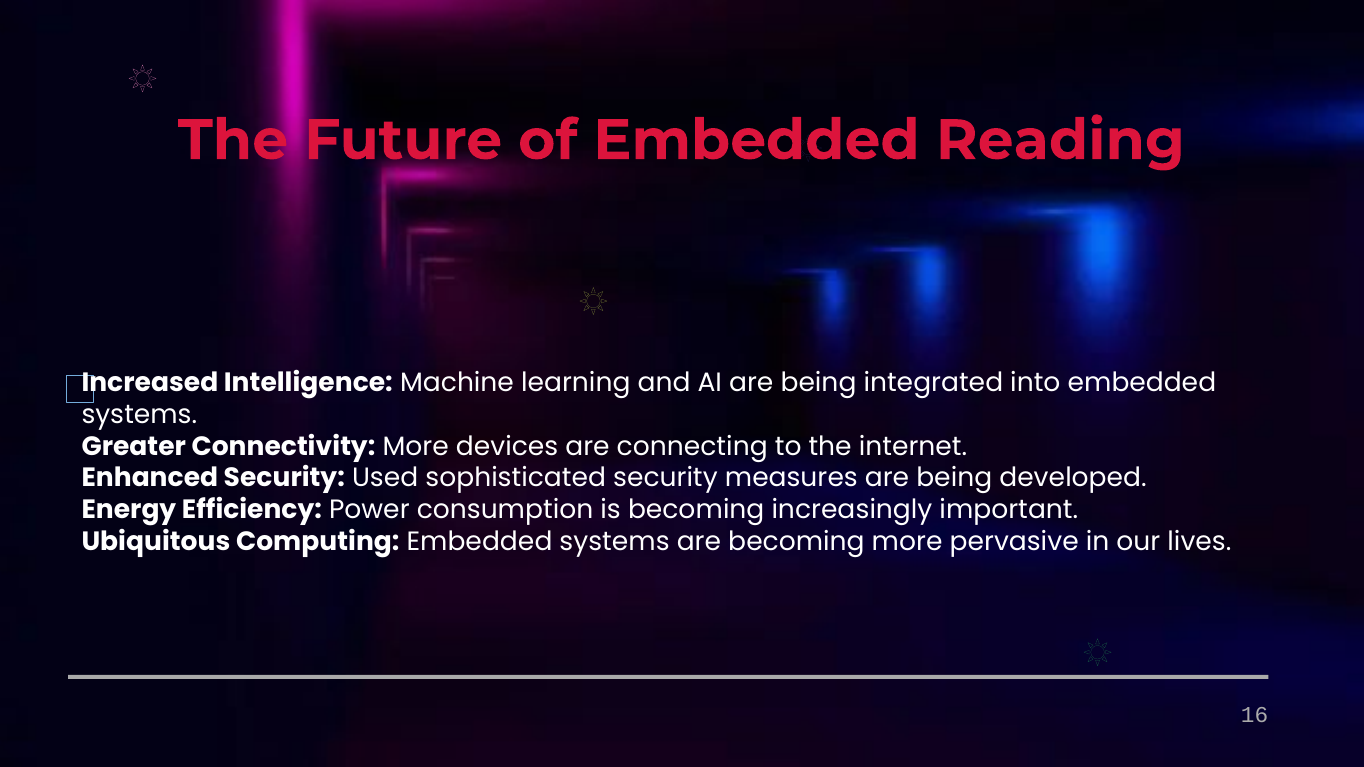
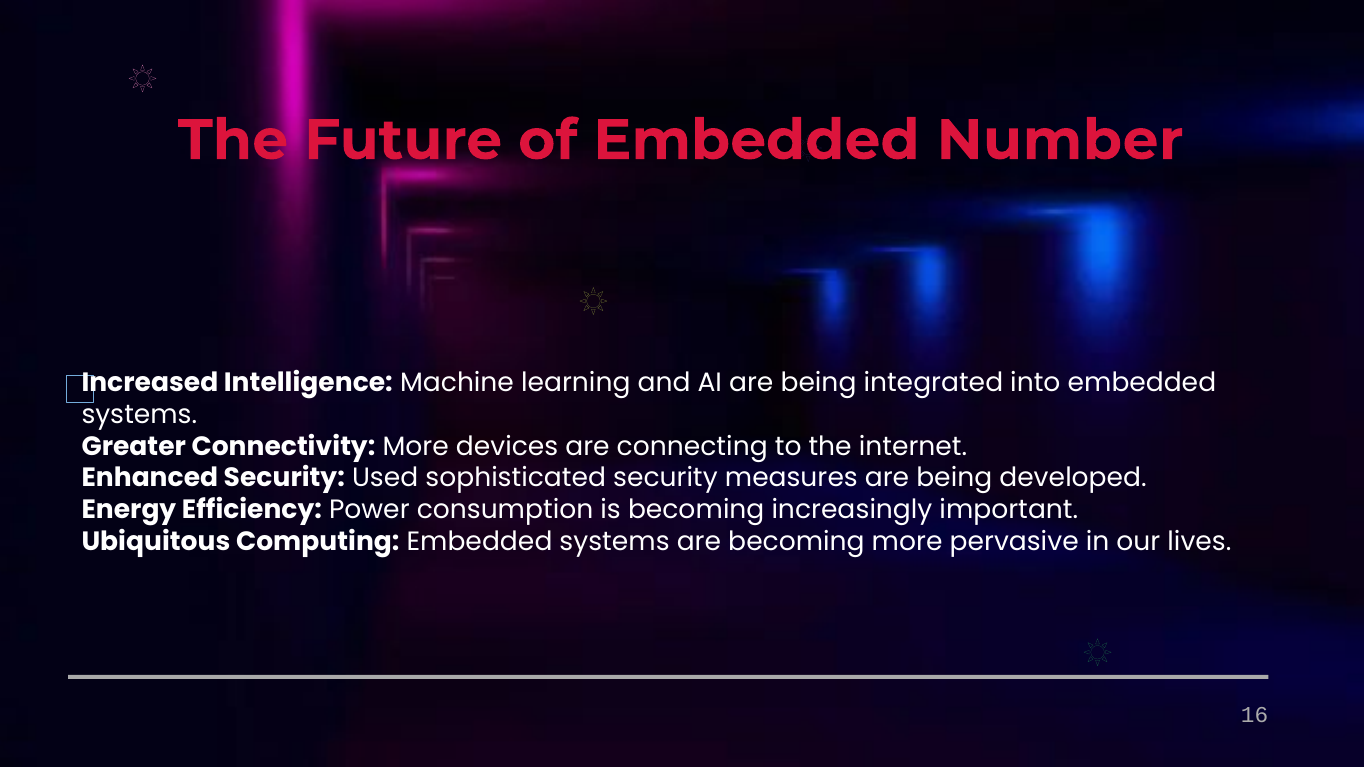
Reading: Reading -> Number (1060, 140)
